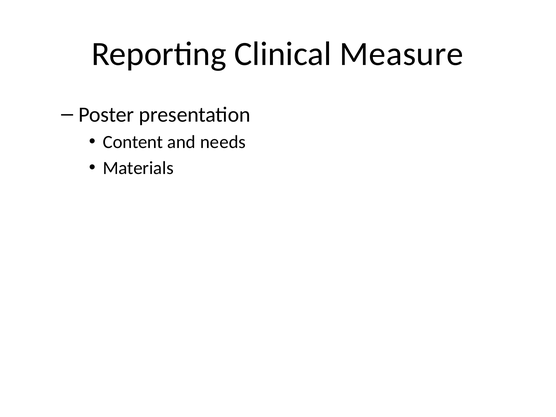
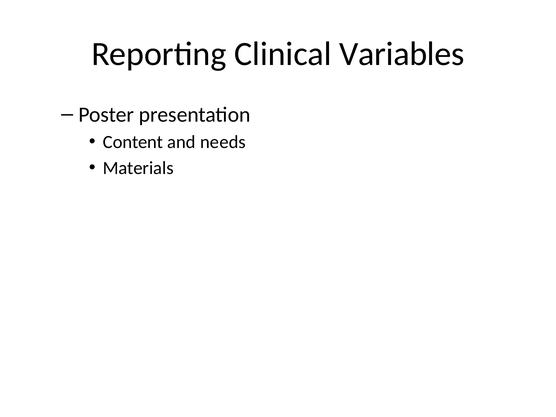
Measure: Measure -> Variables (402, 54)
